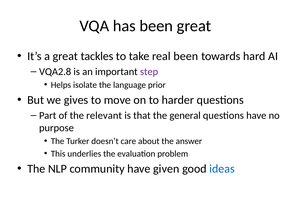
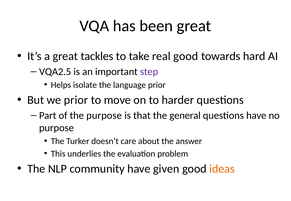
real been: been -> good (186, 56)
VQA2.8: VQA2.8 -> VQA2.5 (55, 72)
we gives: gives -> prior (76, 100)
the relevant: relevant -> purpose (104, 116)
ideas colour: blue -> orange (222, 169)
